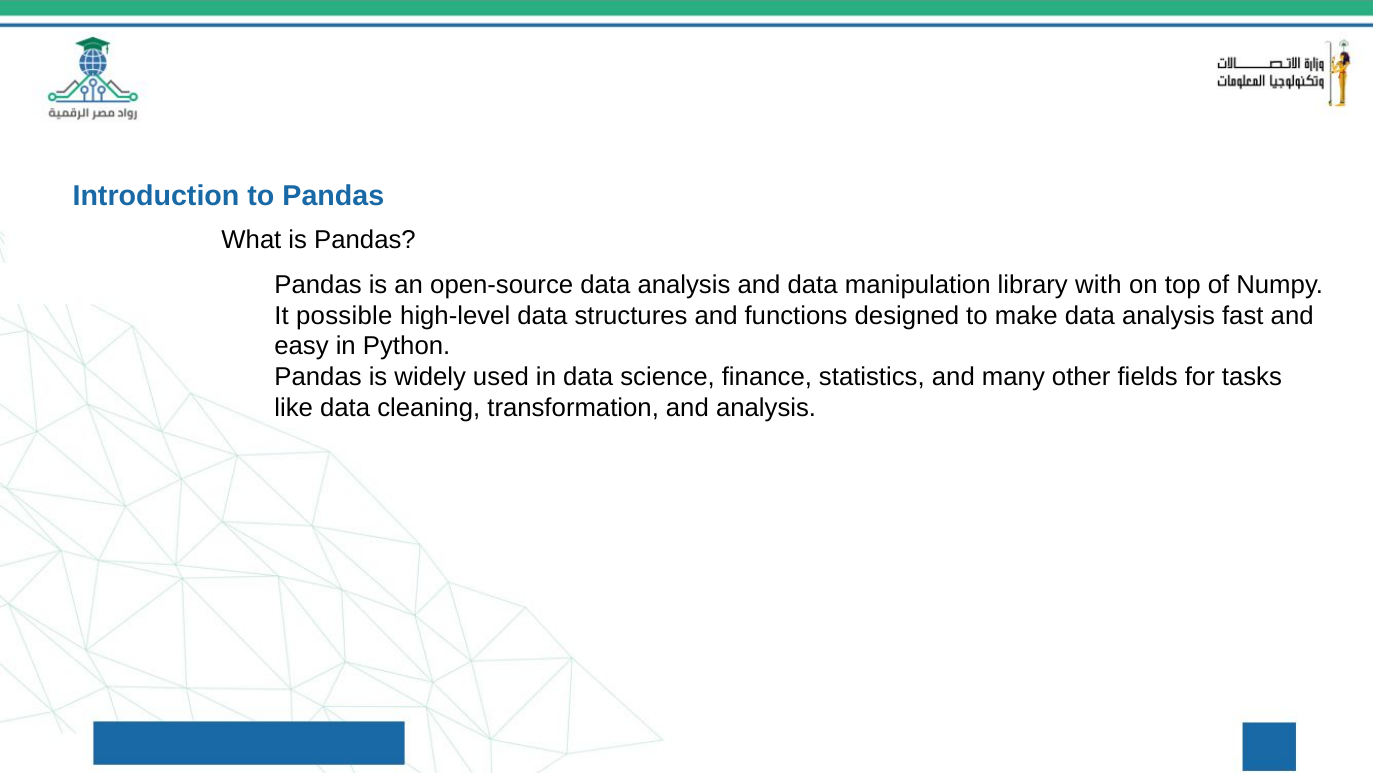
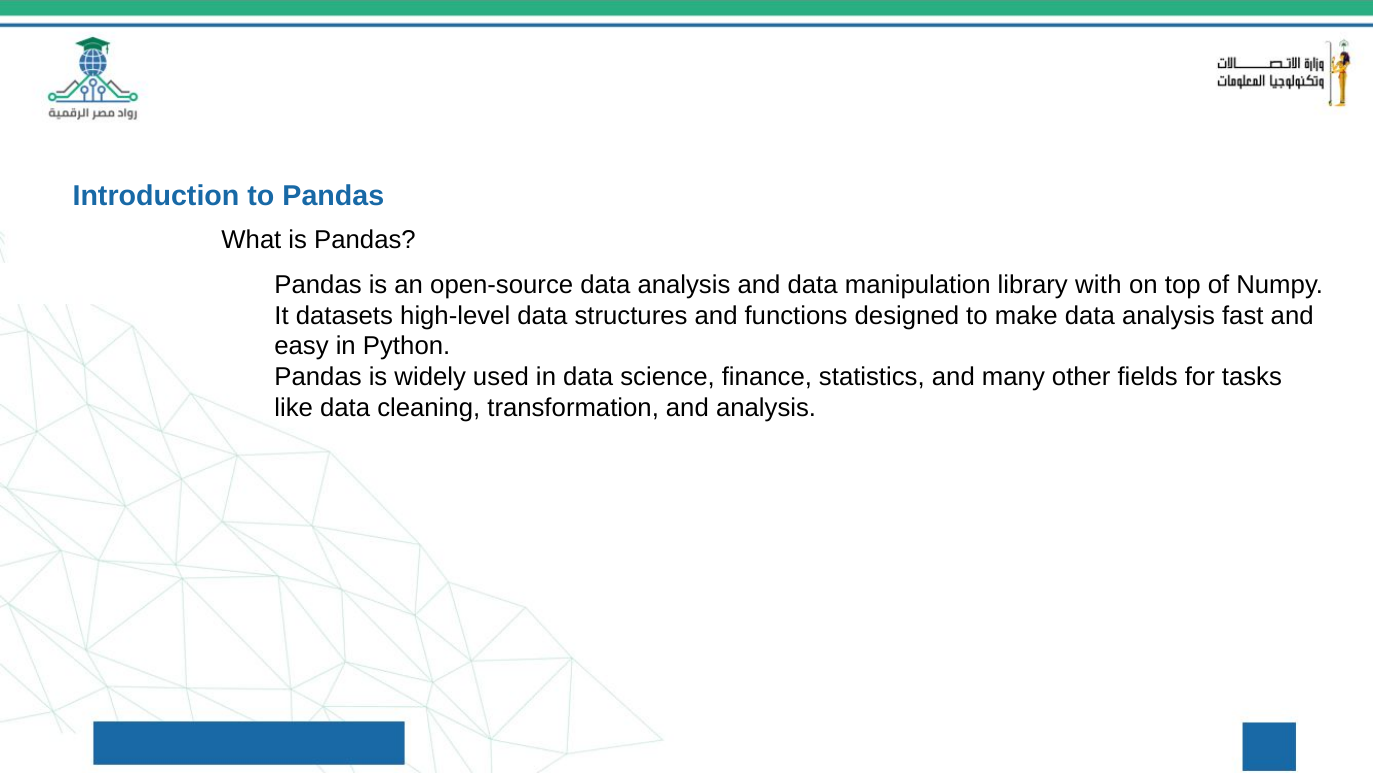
possible: possible -> datasets (344, 315)
